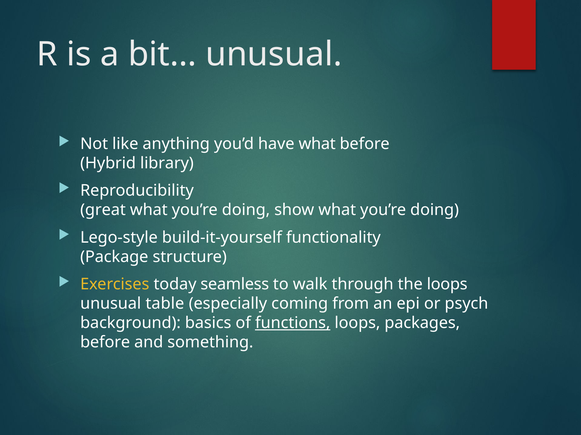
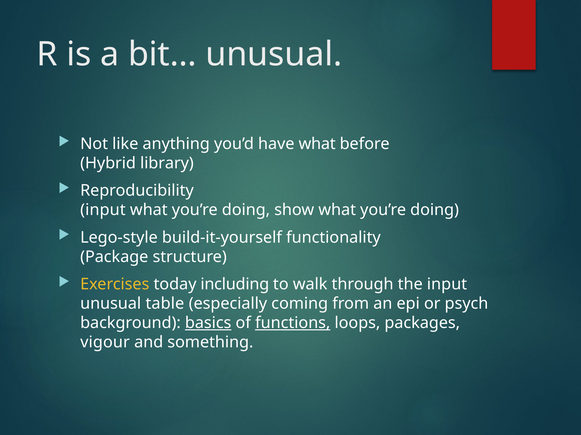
great: great -> input (103, 210)
seamless: seamless -> including (235, 285)
the loops: loops -> input (447, 285)
basics underline: none -> present (208, 323)
before: before -> vigour (105, 343)
